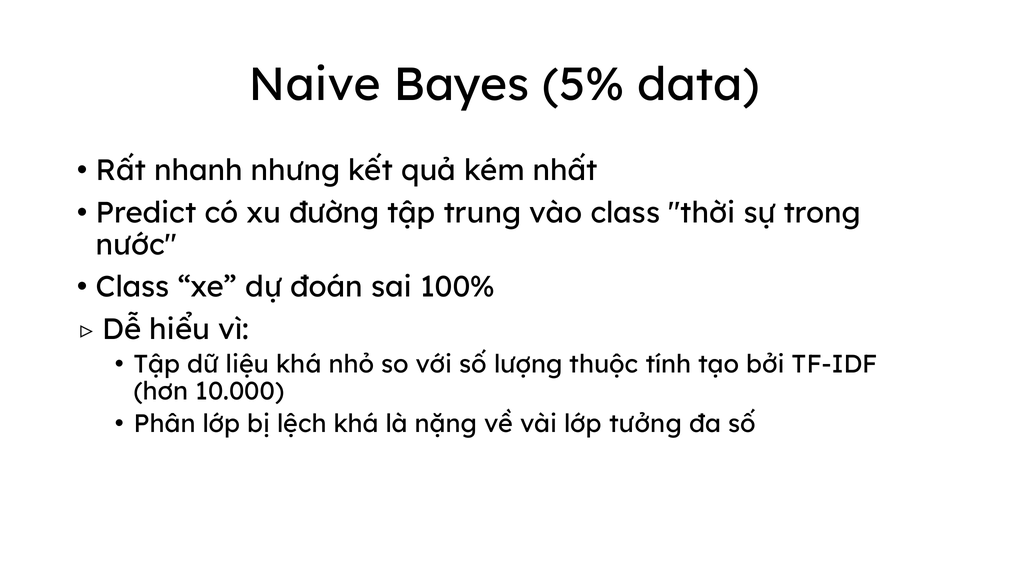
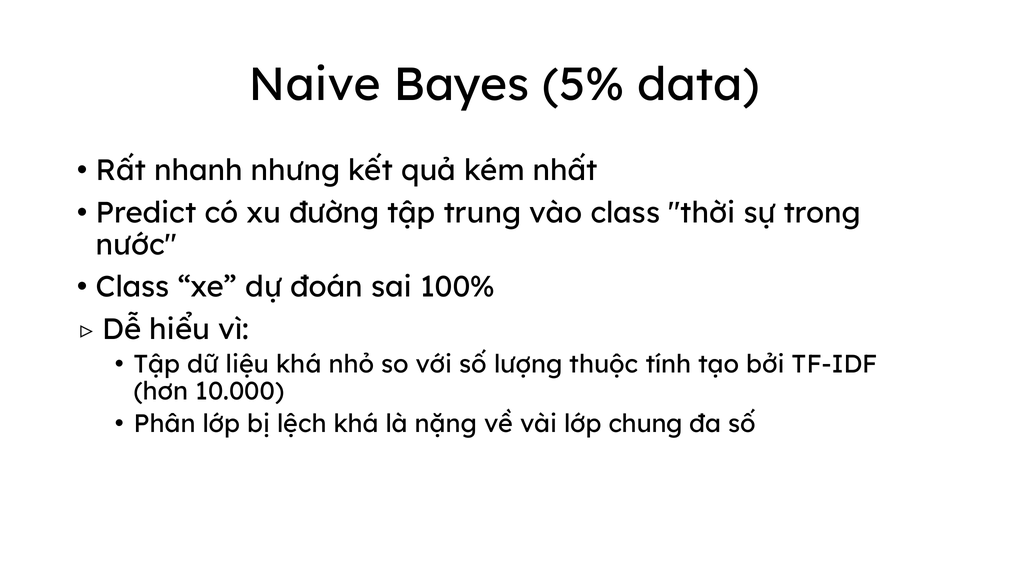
tưởng: tưởng -> chung (646, 424)
